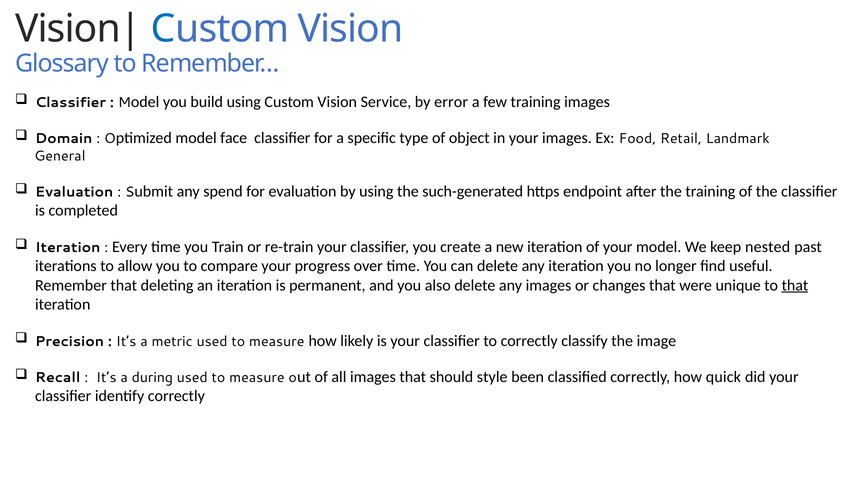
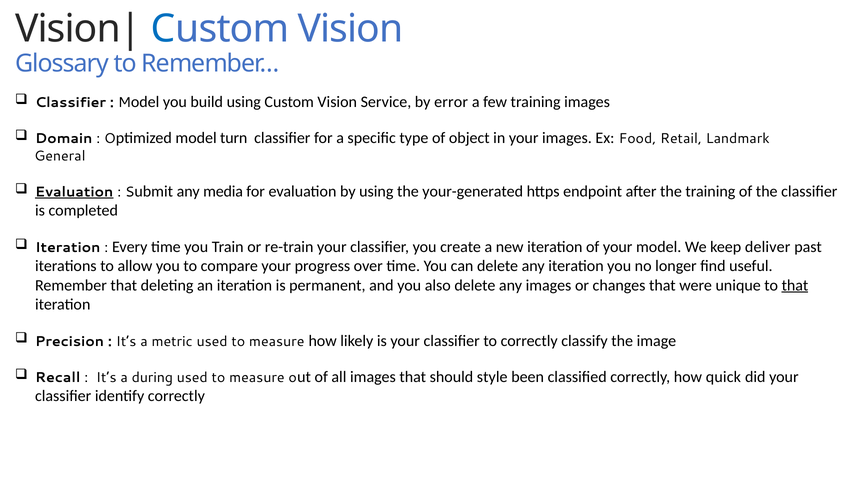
face: face -> turn (234, 138)
Evaluation underline: none -> present (74, 192)
spend: spend -> media (223, 192)
such-generated: such-generated -> your-generated (473, 192)
nested: nested -> deliver (768, 247)
